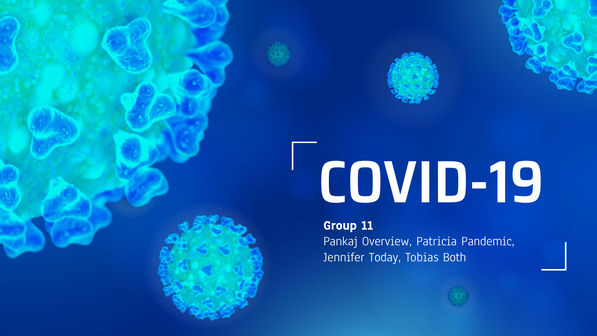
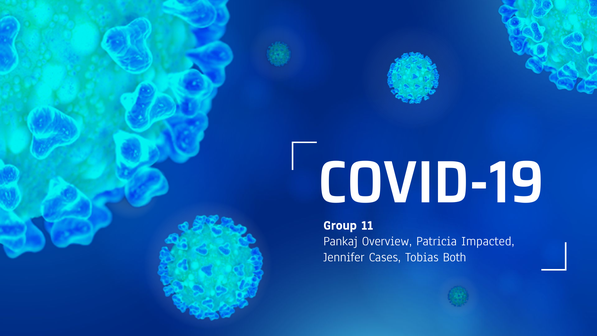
Pandemic: Pandemic -> Impacted (488, 241)
Today: Today -> Cases (385, 257)
